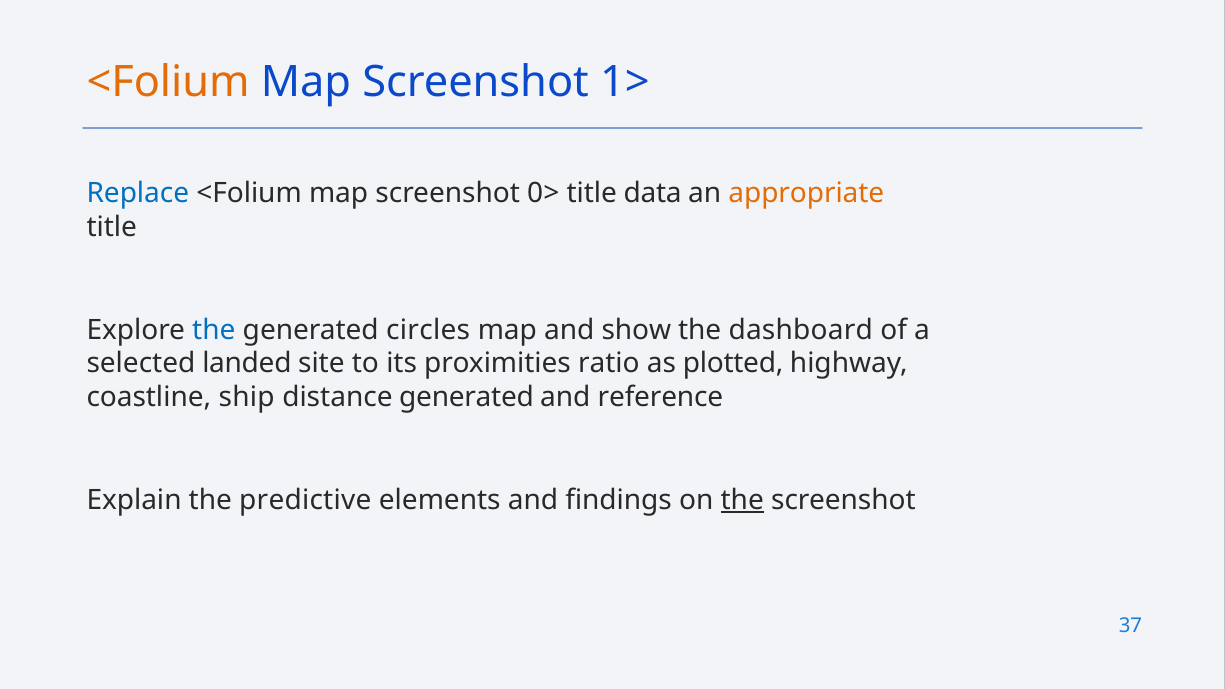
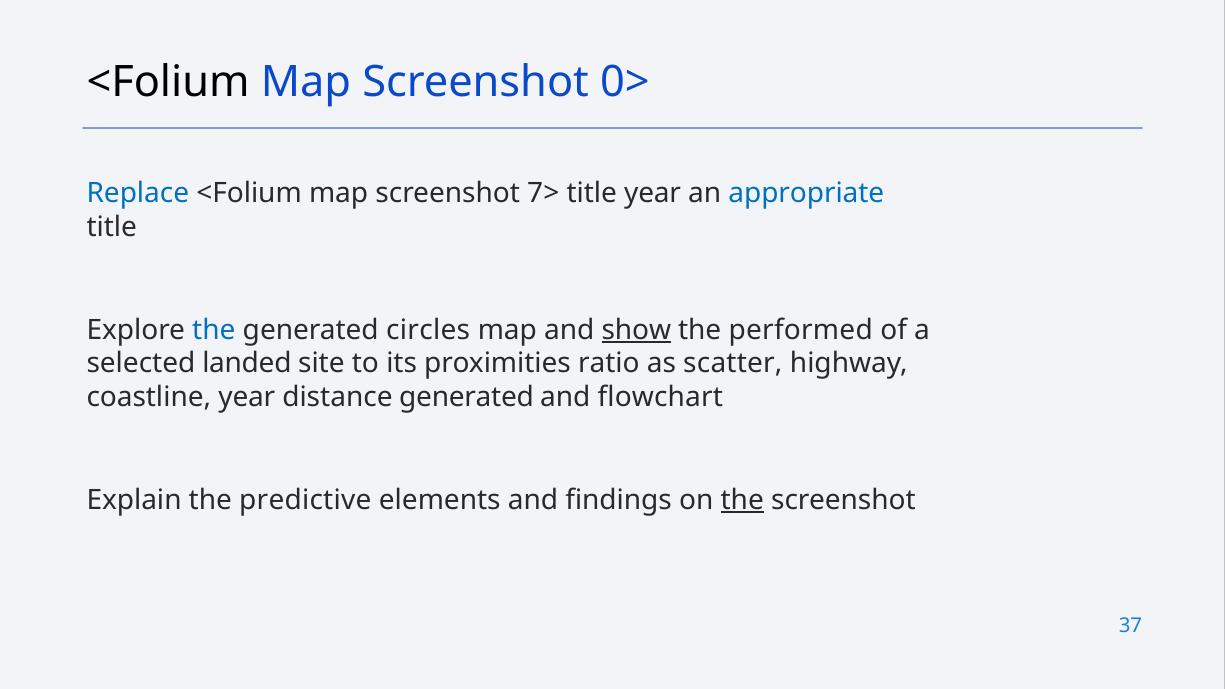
<Folium colour: orange -> black (168, 82)
1>: 1> -> 0> (625, 82)
0>: 0> -> 7> (543, 193)
title data: data -> year (653, 193)
appropriate colour: orange -> blue (806, 193)
show underline: none -> present (636, 330)
dashboard: dashboard -> performed (801, 330)
plotted: plotted -> scatter (733, 364)
coastline ship: ship -> year (247, 397)
reference: reference -> flowchart (660, 397)
